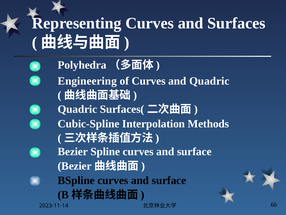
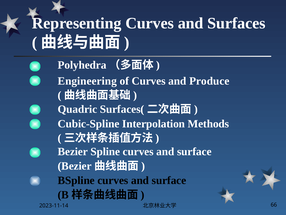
and Quadric: Quadric -> Produce (209, 81)
